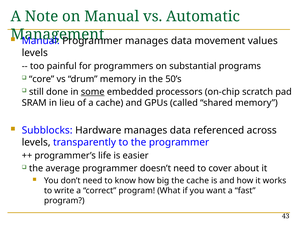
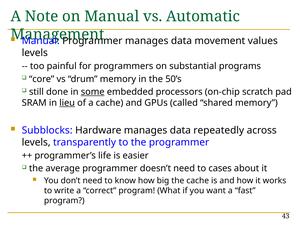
lieu underline: none -> present (67, 103)
referenced: referenced -> repeatedly (219, 130)
cover: cover -> cases (220, 168)
